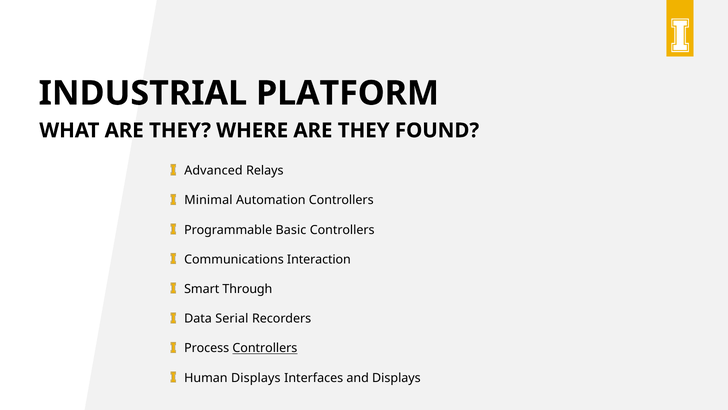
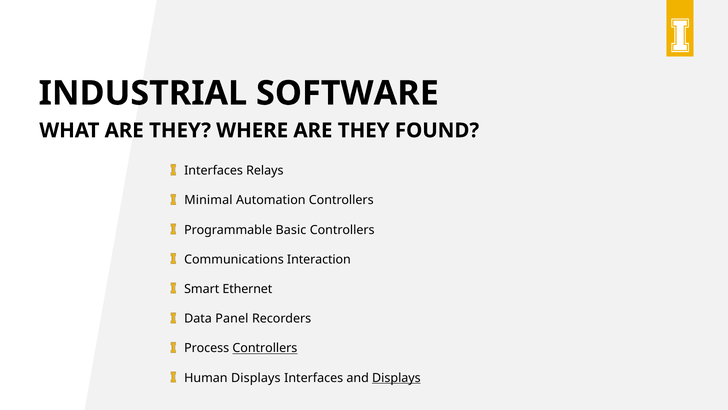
PLATFORM: PLATFORM -> SOFTWARE (347, 93)
Advanced: Advanced -> Interfaces (214, 170)
Through: Through -> Ethernet (247, 289)
Serial: Serial -> Panel (232, 318)
Displays underline: none -> present (396, 377)
